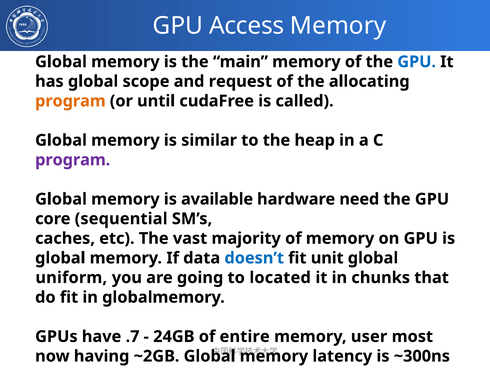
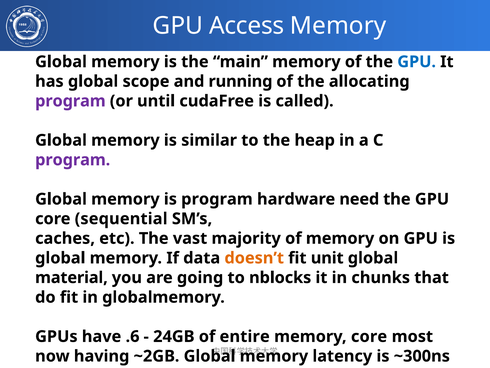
request: request -> running (240, 81)
program colour: orange -> purple (70, 101)
is available: available -> program (217, 199)
doesn’t colour: blue -> orange (254, 258)
uniform: uniform -> material (71, 277)
located: located -> nblocks (280, 277)
.7: .7 -> .6 (133, 336)
memory user: user -> core (369, 336)
